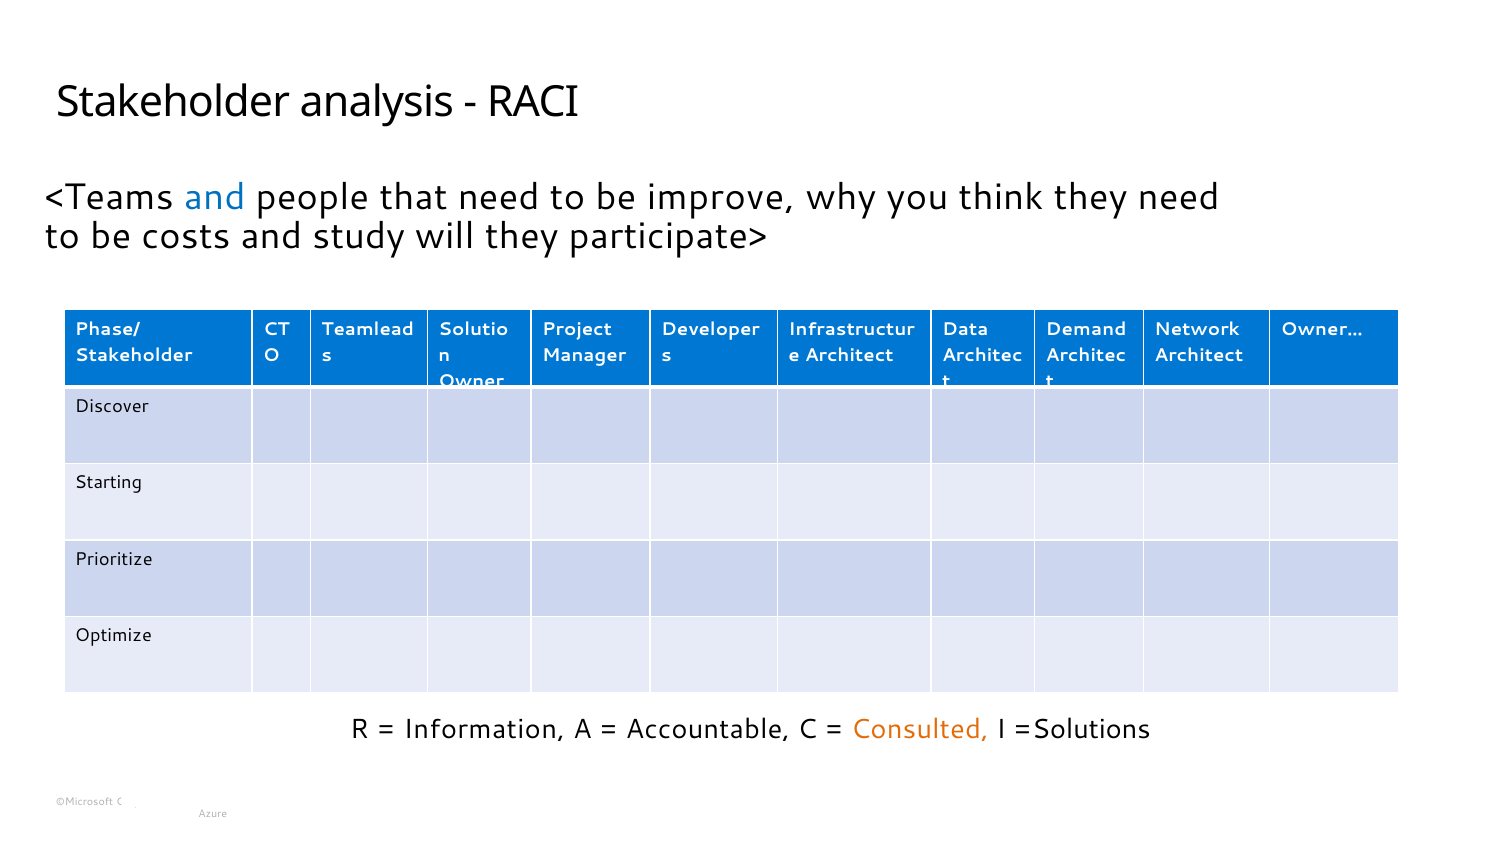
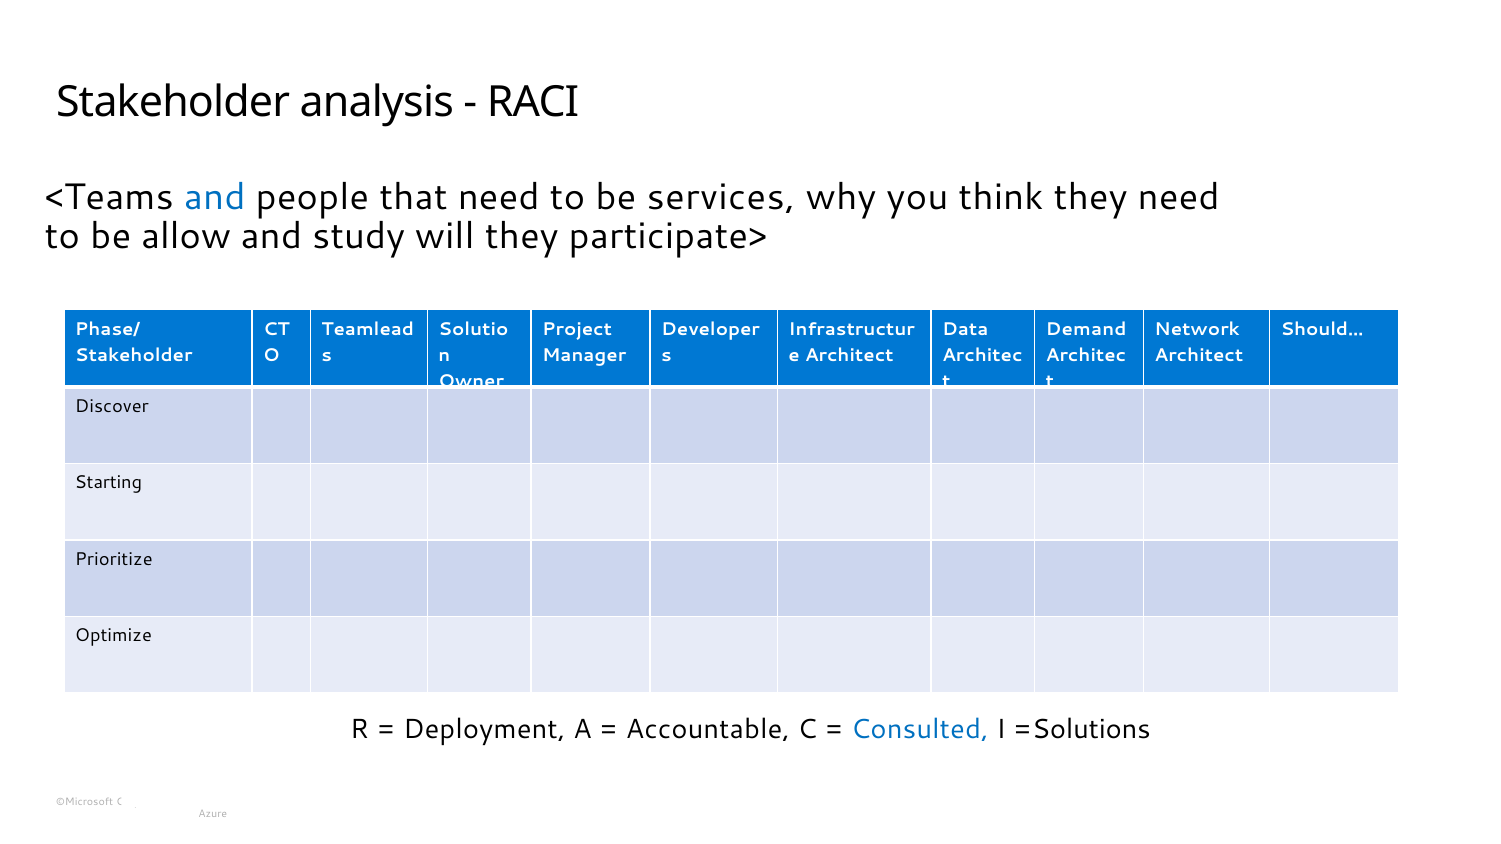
improve: improve -> services (721, 197)
costs: costs -> allow (186, 237)
Owner…: Owner… -> Should… (1322, 329)
Information: Information -> Deployment (484, 730)
Consulted colour: orange -> blue (920, 730)
